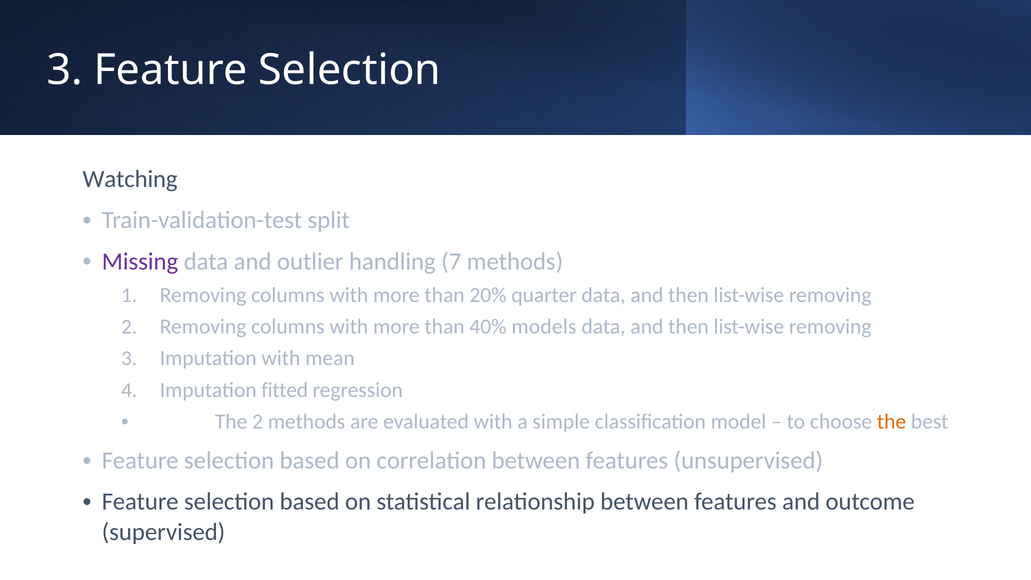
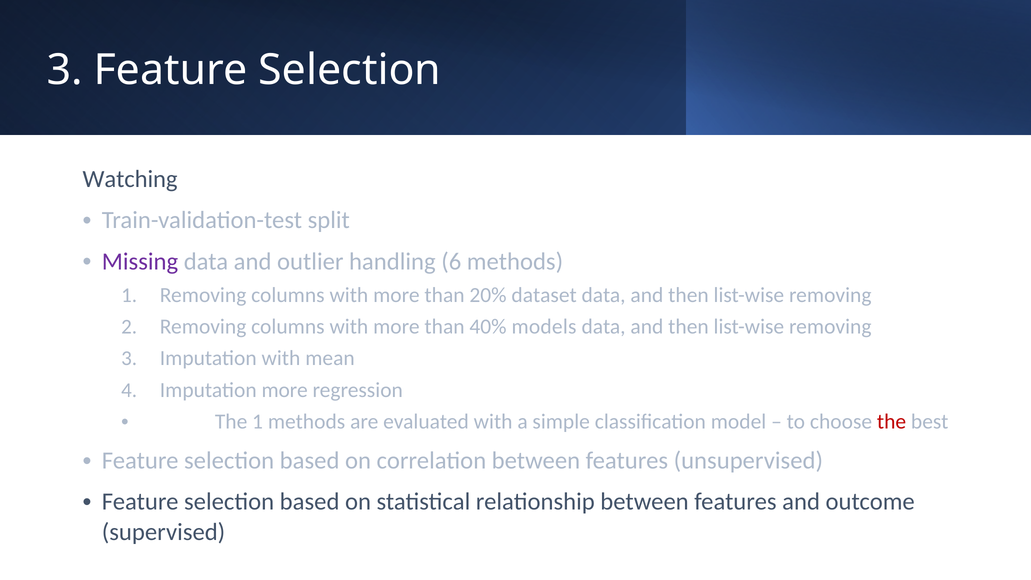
7: 7 -> 6 (451, 261)
quarter: quarter -> dataset (544, 295)
Imputation fitted: fitted -> more (285, 390)
The 2: 2 -> 1 (258, 422)
the colour: orange -> red (892, 422)
